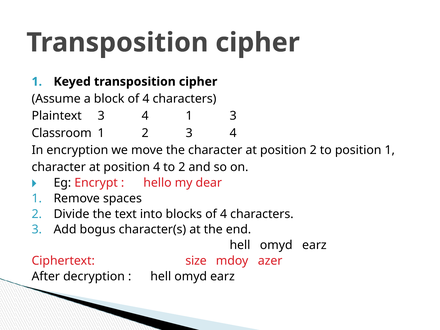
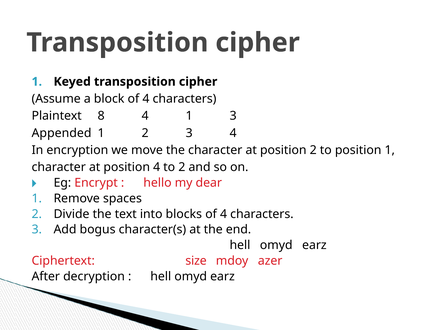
Plaintext 3: 3 -> 8 (101, 116)
Classroom: Classroom -> Appended (62, 133)
